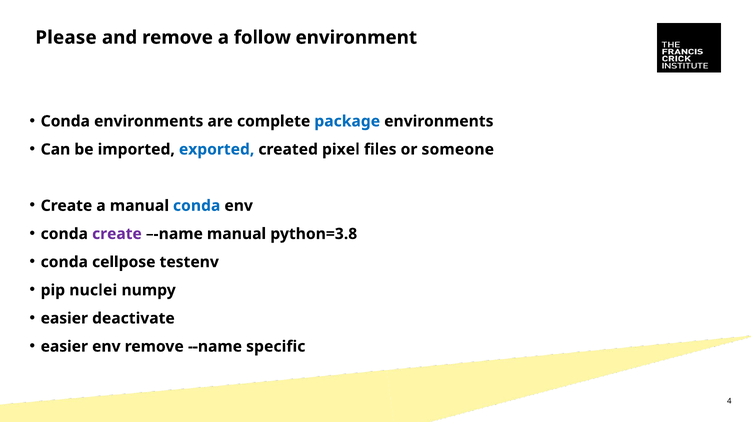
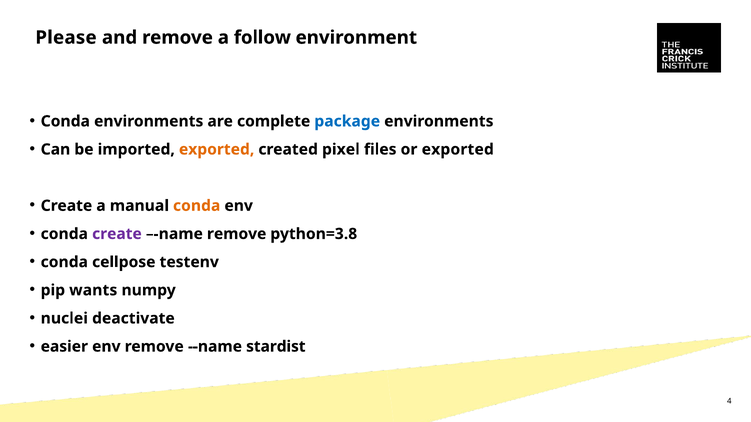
exported colour: blue -> orange (217, 150)
or someone: someone -> exported (458, 150)
conda colour: blue -> orange (197, 206)
–-name manual: manual -> remove (237, 234)
nuclei: nuclei -> wants (93, 290)
easier: easier -> nuclei (64, 319)
specific: specific -> stardist (276, 347)
